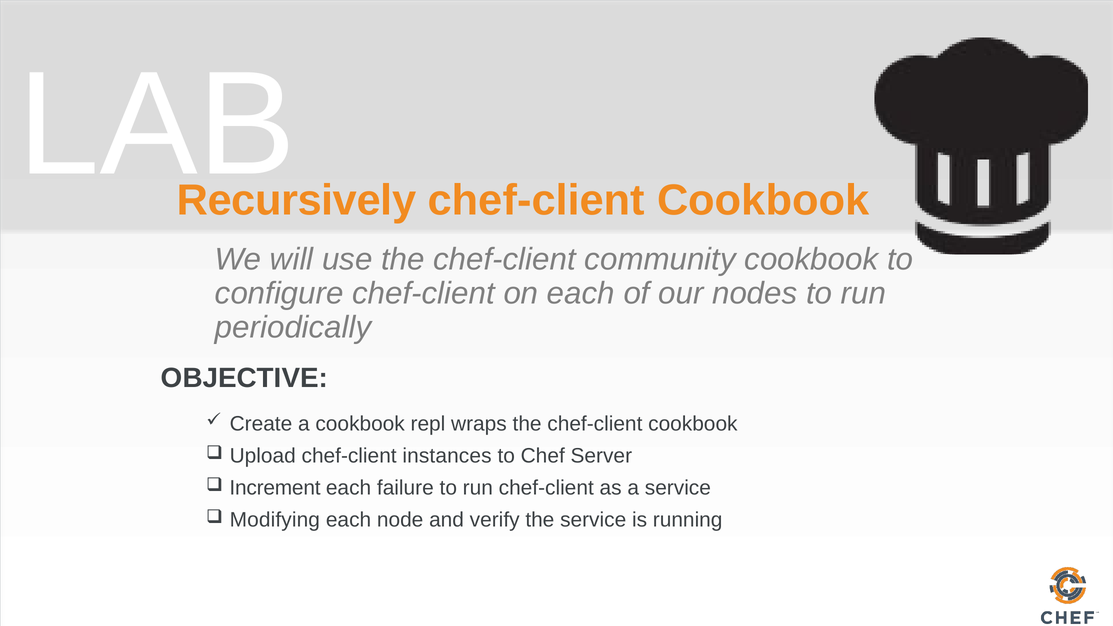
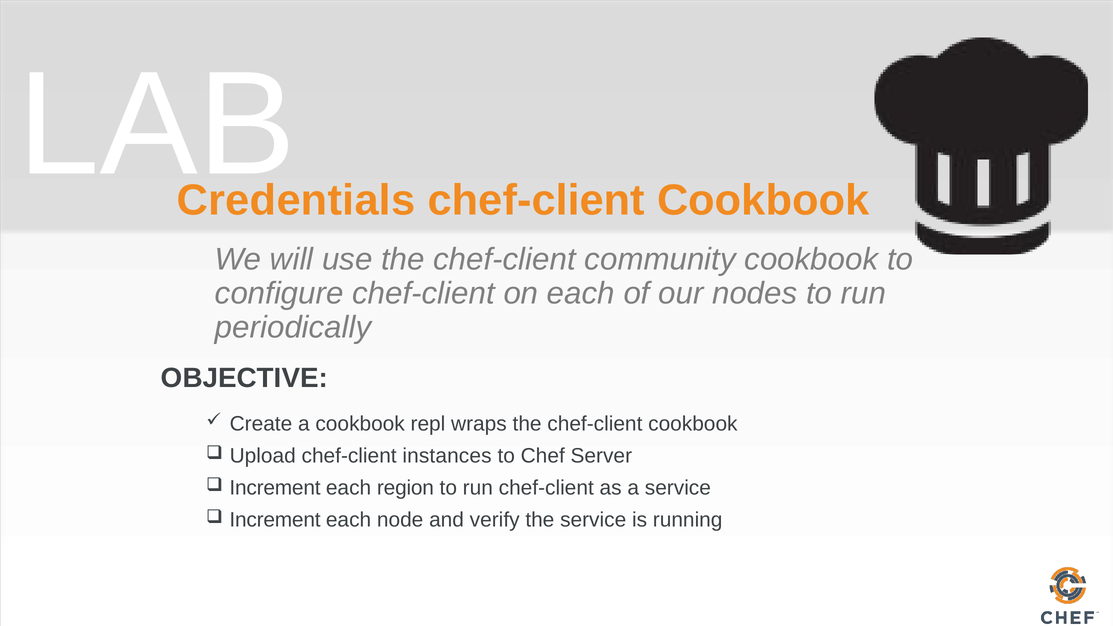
Recursively: Recursively -> Credentials (296, 200)
failure: failure -> region (405, 488)
Modifying: Modifying -> Increment (275, 520)
